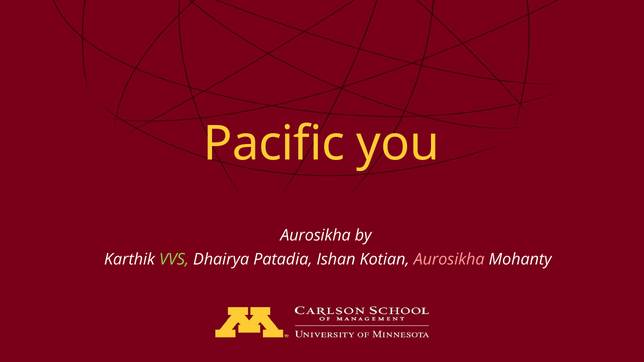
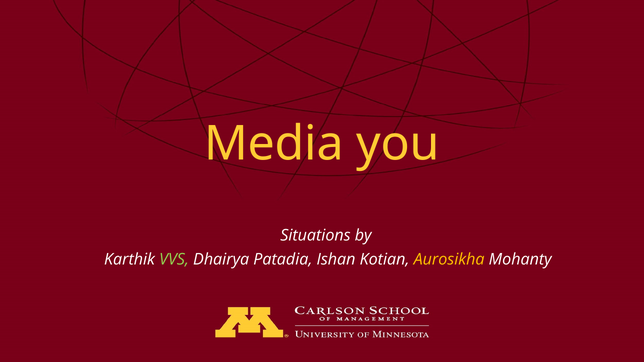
Pacific: Pacific -> Media (274, 144)
Aurosikha: Aurosikha -> Situations (315, 236)
Aurosikha colour: pink -> yellow (449, 260)
